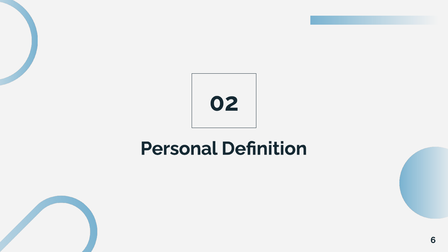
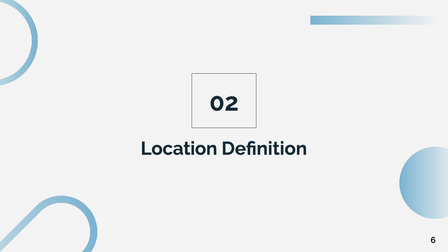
Personal: Personal -> Location (179, 149)
